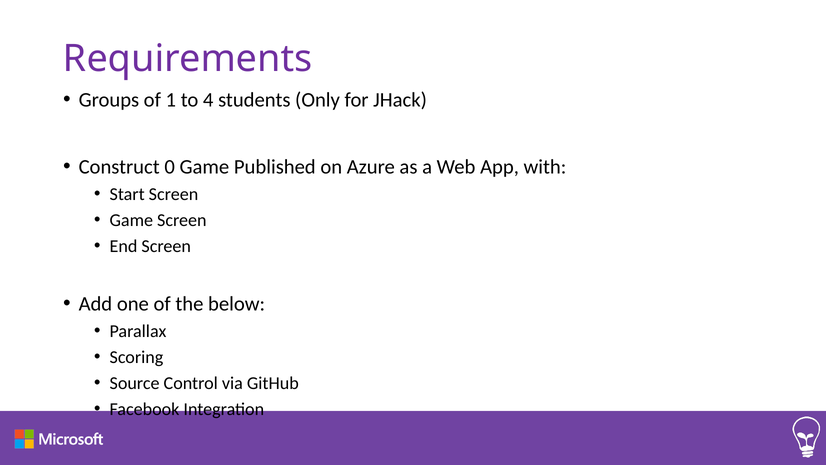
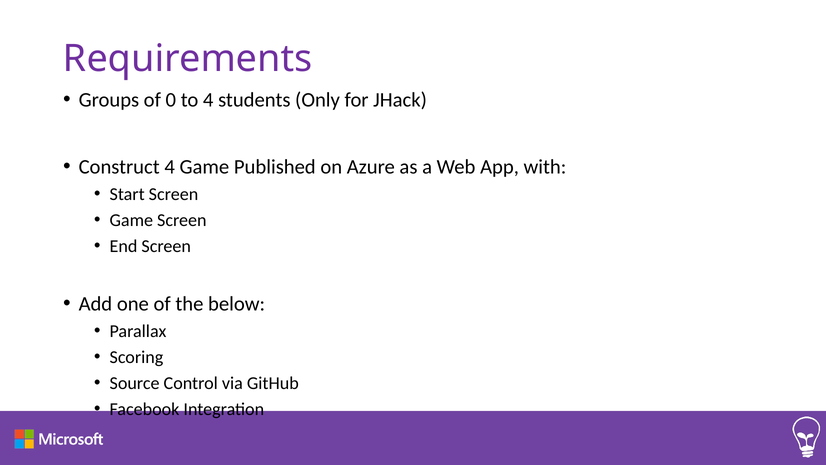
1: 1 -> 0 (171, 100)
Construct 0: 0 -> 4 (170, 167)
